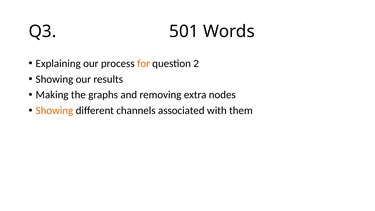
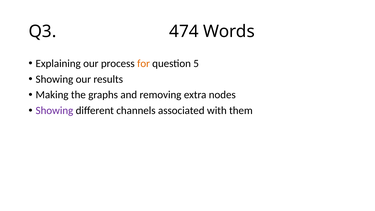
501: 501 -> 474 (184, 32)
2: 2 -> 5 (196, 63)
Showing colour: orange -> purple (54, 111)
